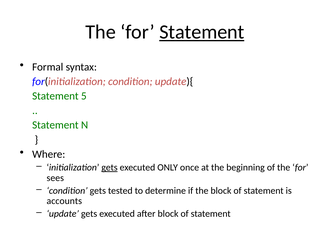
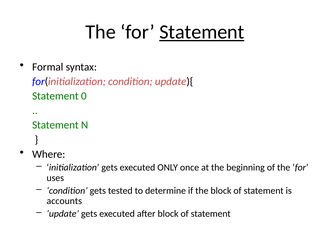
5: 5 -> 0 (84, 96)
gets underline: present -> none (110, 167)
sees: sees -> uses (55, 178)
